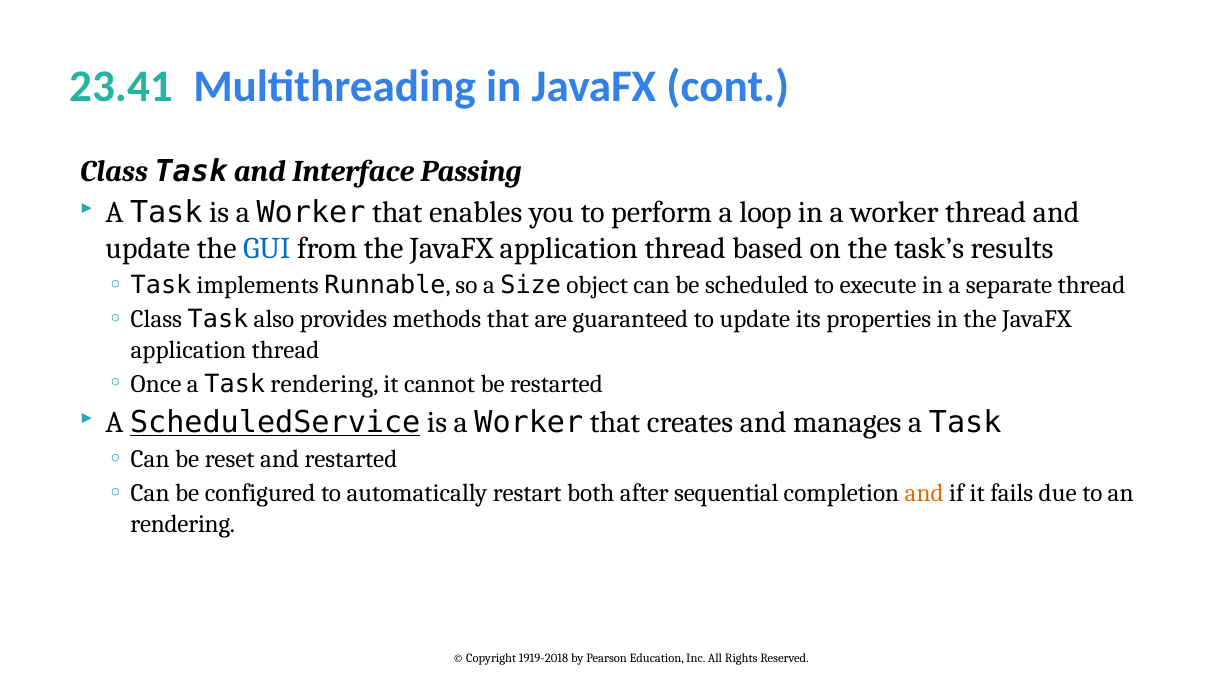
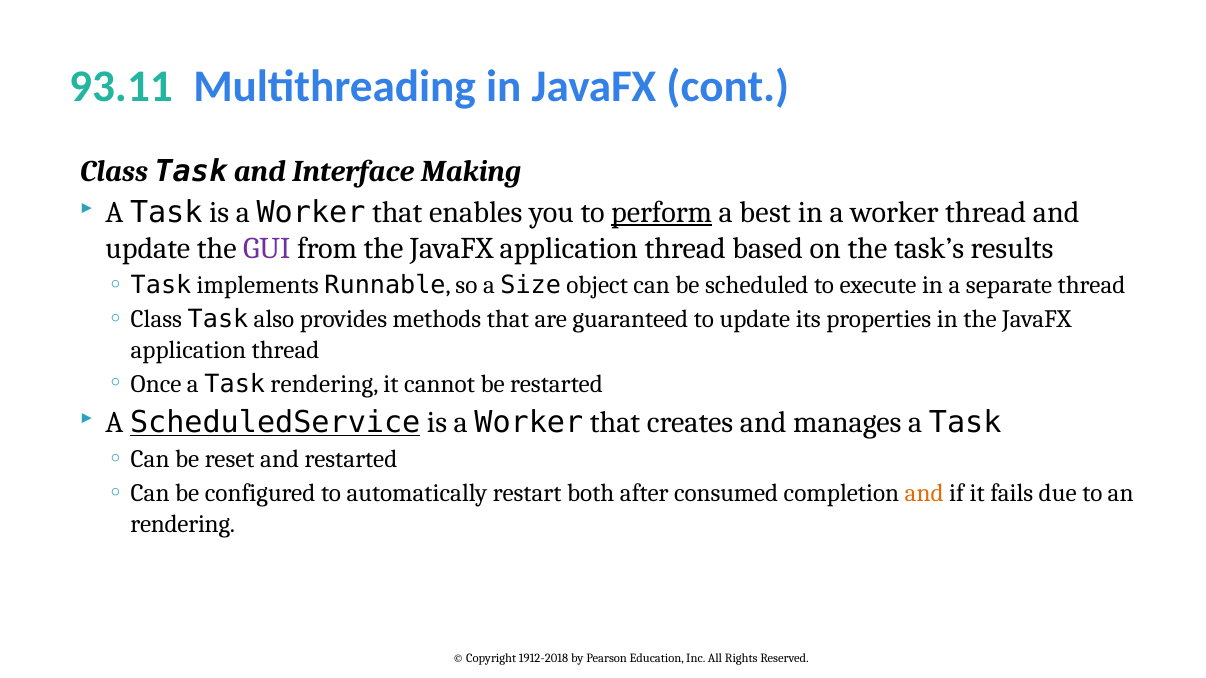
23.41: 23.41 -> 93.11 (121, 87)
Passing: Passing -> Making (471, 171)
perform underline: none -> present (662, 212)
loop: loop -> best (765, 212)
GUI colour: blue -> purple (267, 249)
sequential: sequential -> consumed (726, 494)
1919-2018: 1919-2018 -> 1912-2018 (544, 659)
